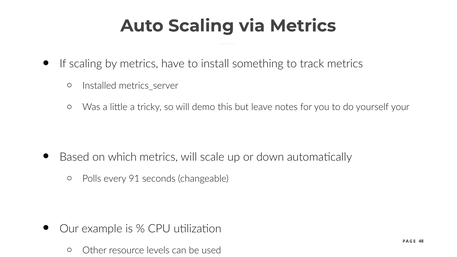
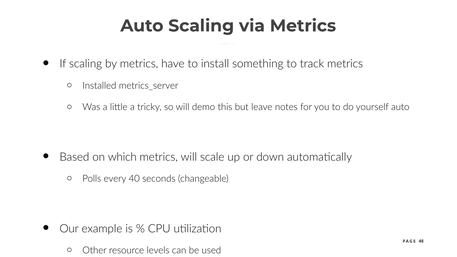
yourself your: your -> auto (400, 107)
91: 91 -> 40 (134, 179)
